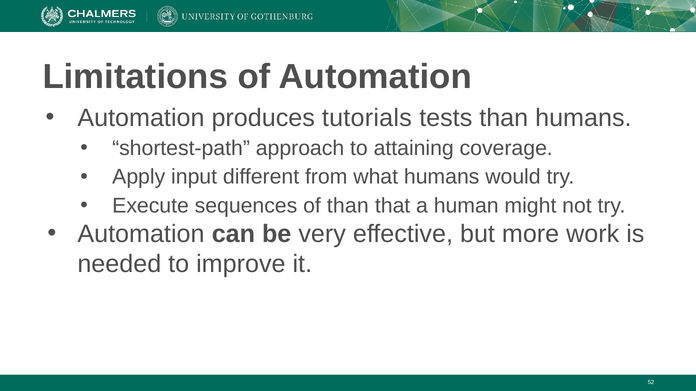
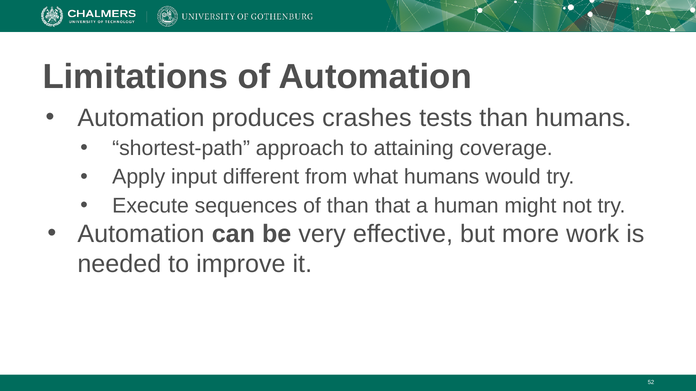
tutorials: tutorials -> crashes (367, 118)
